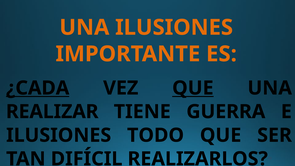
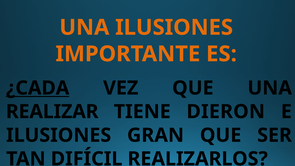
QUE underline: present -> none (193, 88)
GUERRA: GUERRA -> DIERON (226, 112)
TODO: TODO -> GRAN (156, 135)
